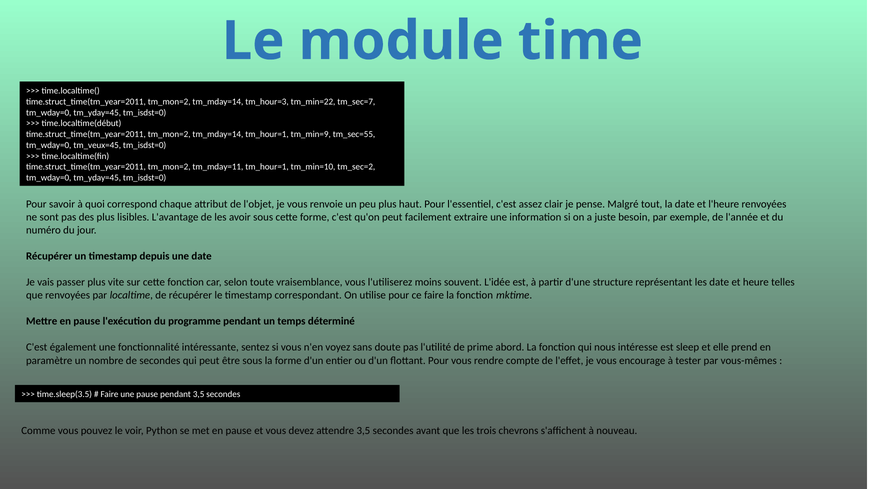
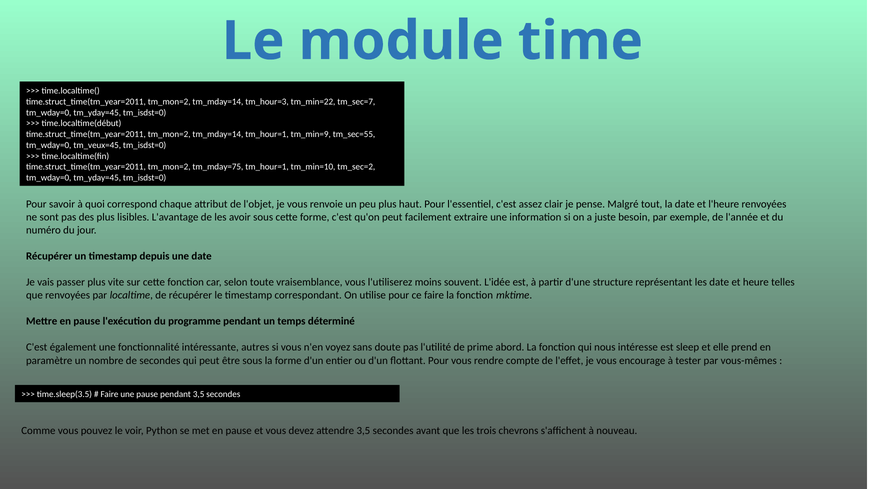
tm_mday=11: tm_mday=11 -> tm_mday=75 (218, 167)
sentez: sentez -> autres (255, 347)
